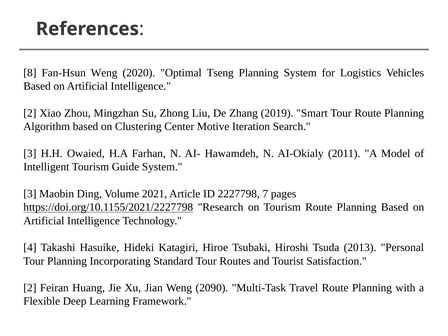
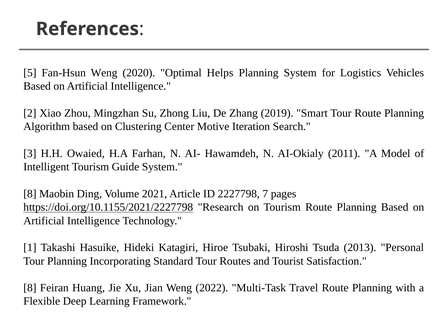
8: 8 -> 5 (30, 73)
Tseng: Tseng -> Helps (220, 73)
3: 3 -> 8 (30, 194)
4: 4 -> 1 (30, 248)
2: 2 -> 8 (30, 288)
2090: 2090 -> 2022 (212, 288)
